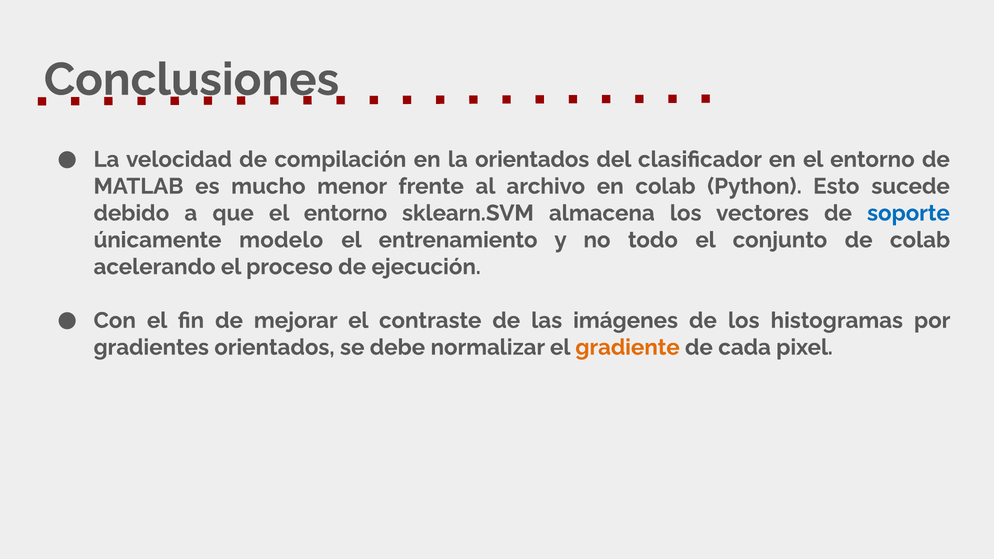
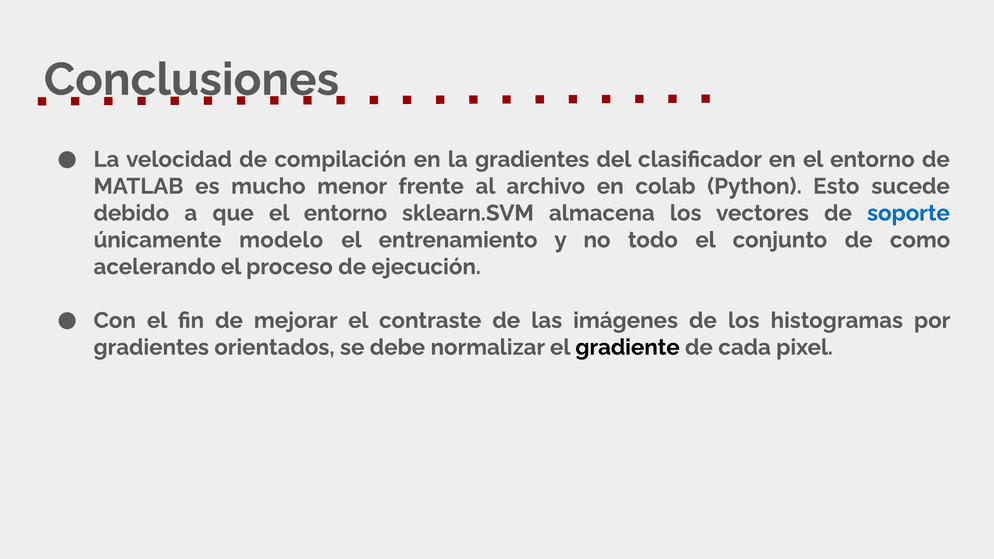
la orientados: orientados -> gradientes (532, 159)
de colab: colab -> como (920, 240)
gradiente colour: orange -> black (627, 347)
